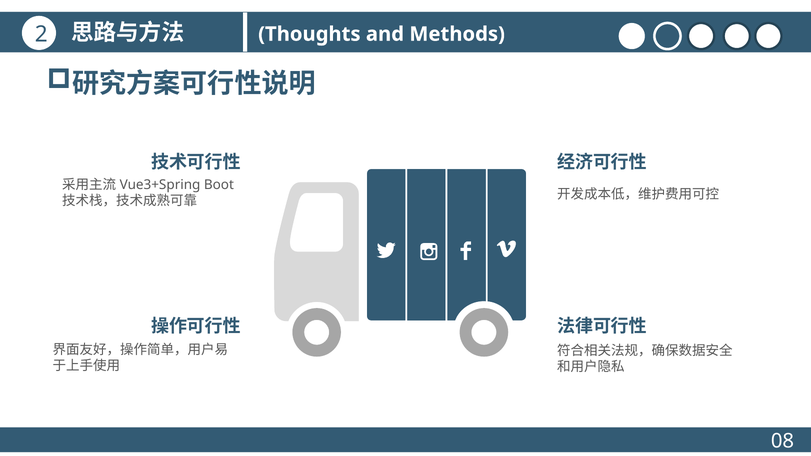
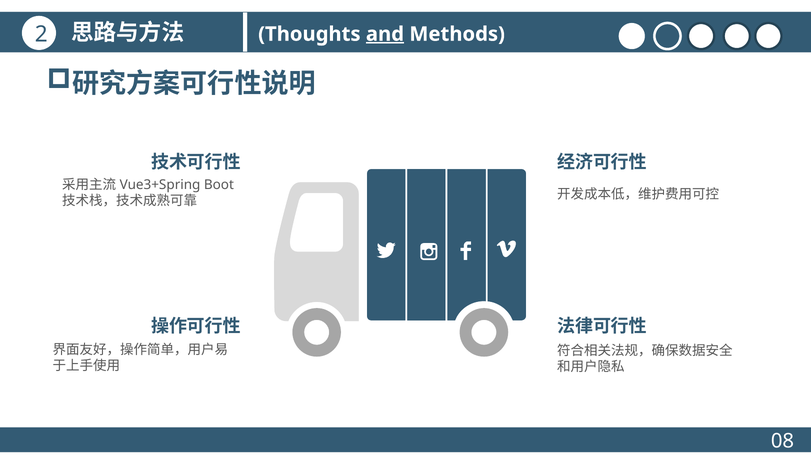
and underline: none -> present (385, 34)
